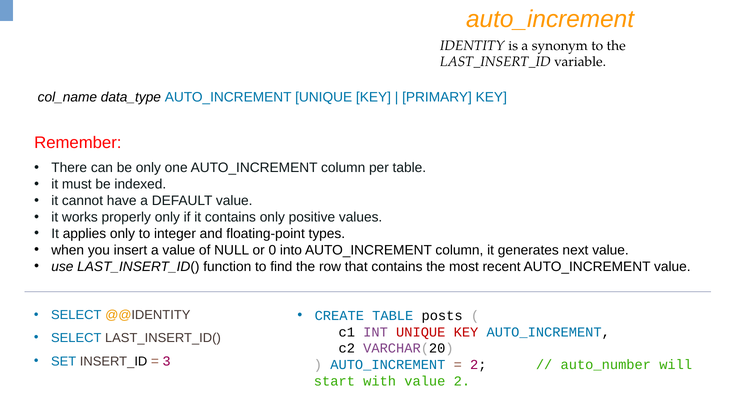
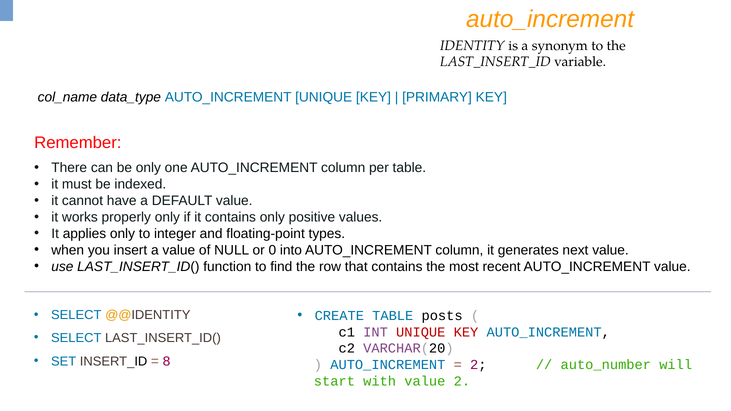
3: 3 -> 8 (167, 361)
